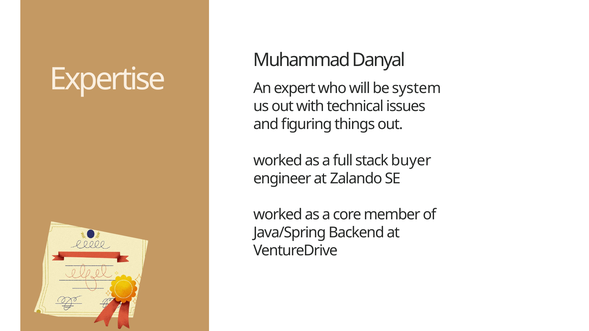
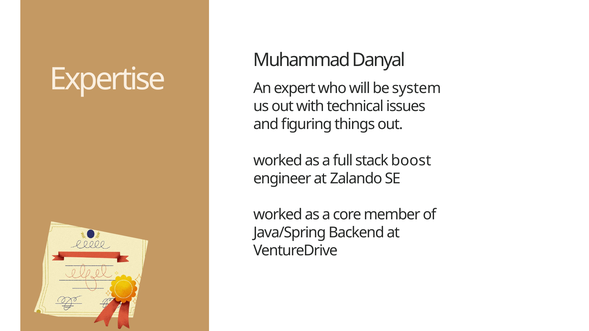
buyer: buyer -> boost (411, 161)
